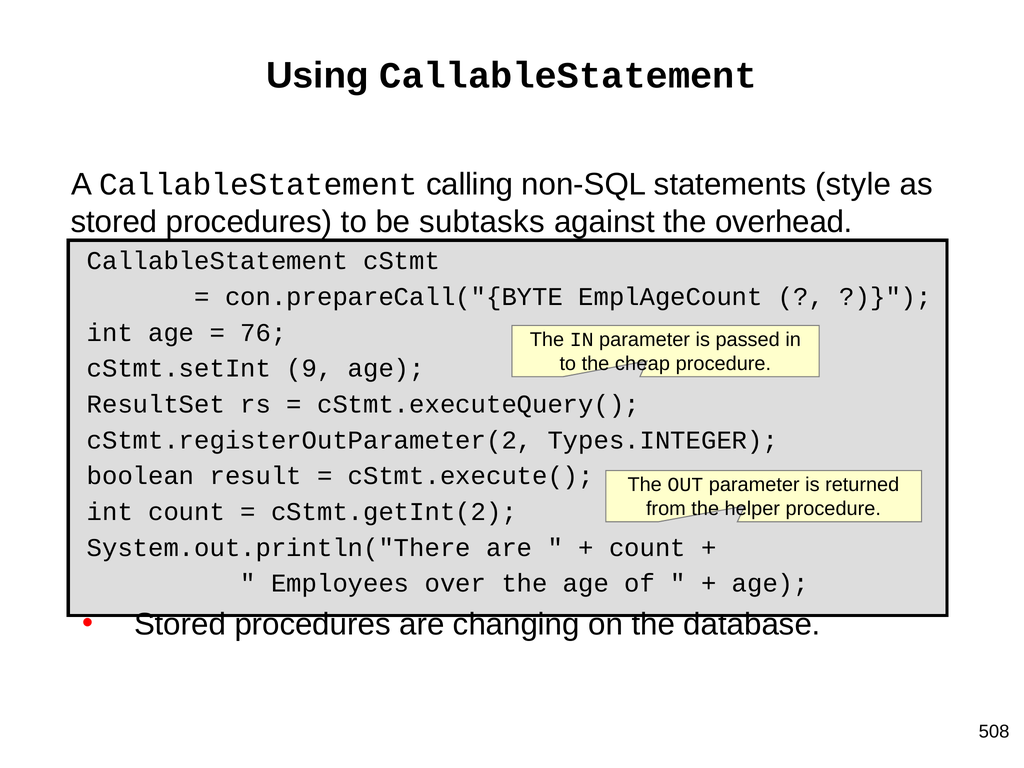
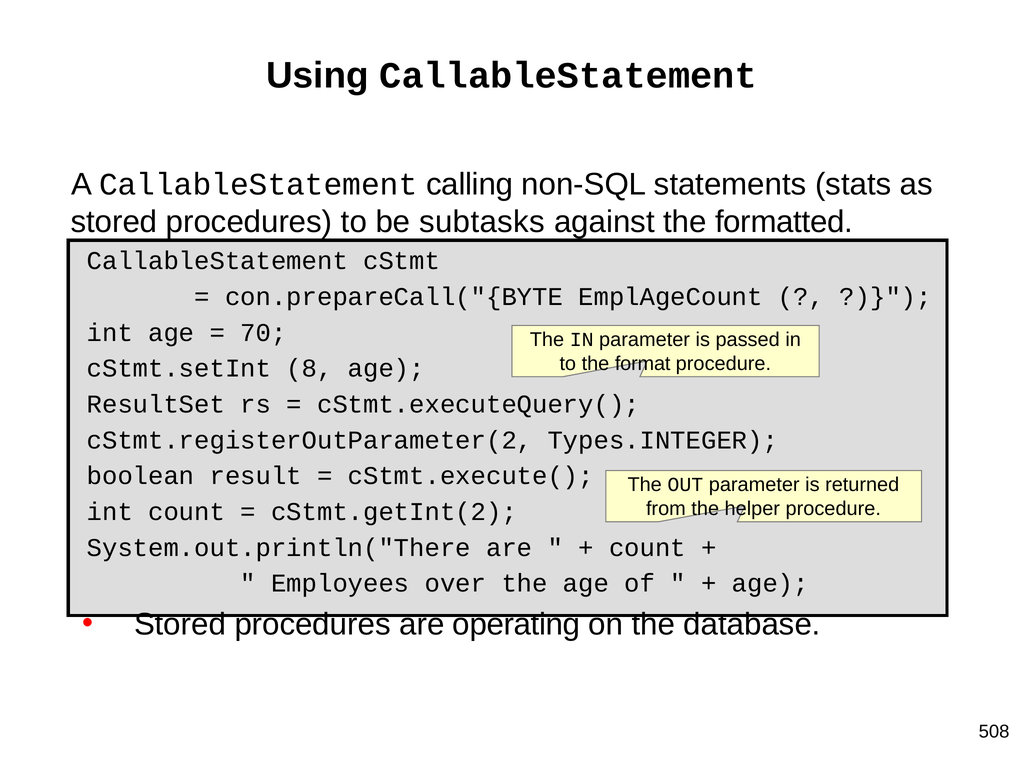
style: style -> stats (853, 185)
overhead: overhead -> formatted (784, 222)
76: 76 -> 70 (263, 333)
cheap: cheap -> format (643, 364)
9: 9 -> 8 (310, 368)
changing: changing -> operating (516, 624)
